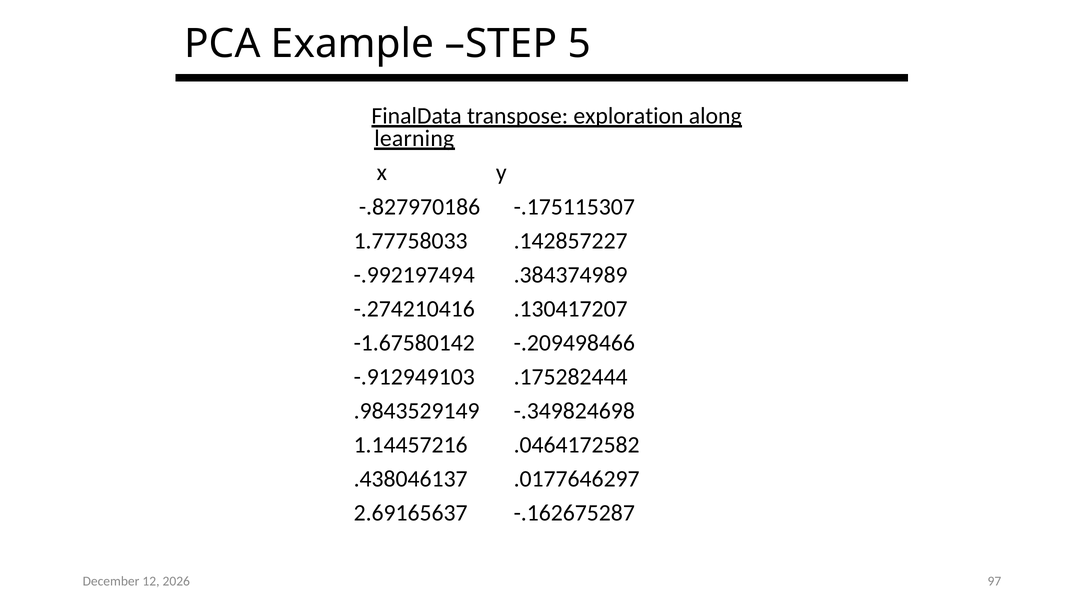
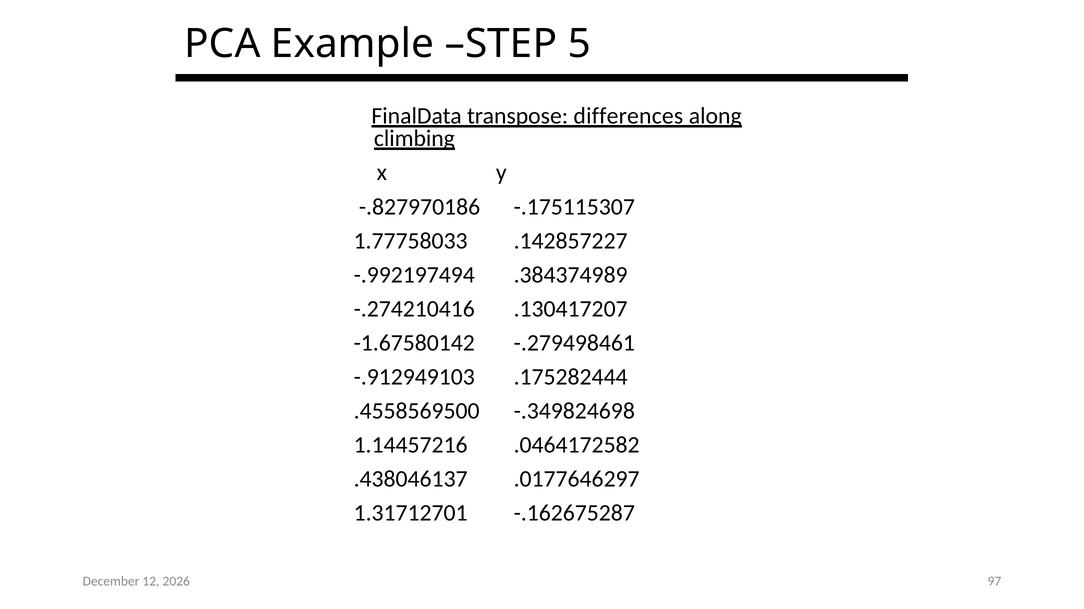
exploration: exploration -> differences (628, 116)
learning: learning -> climbing (414, 139)
-.209498466: -.209498466 -> -.279498461 (574, 343)
.9843529149: .9843529149 -> .4558569500 (417, 411)
2.69165637: 2.69165637 -> 1.31712701 (411, 513)
